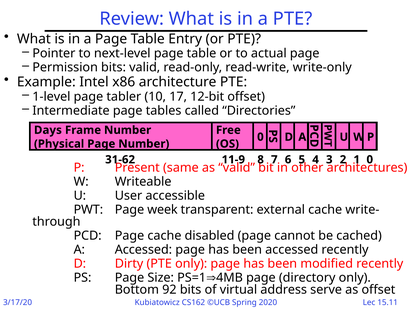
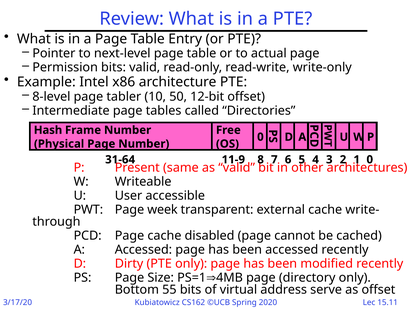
1-level: 1-level -> 8-level (51, 97)
17: 17 -> 50 (178, 97)
Days: Days -> Hash (48, 130)
31-62: 31-62 -> 31-64 (120, 160)
92: 92 -> 55 (169, 290)
